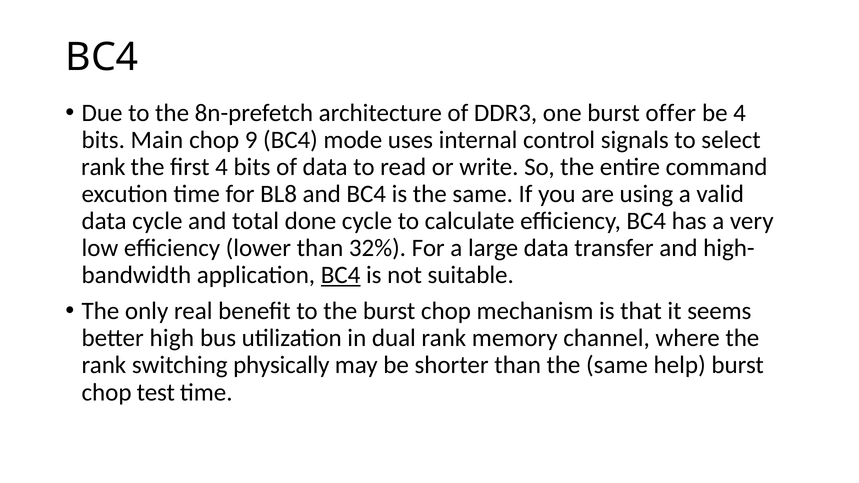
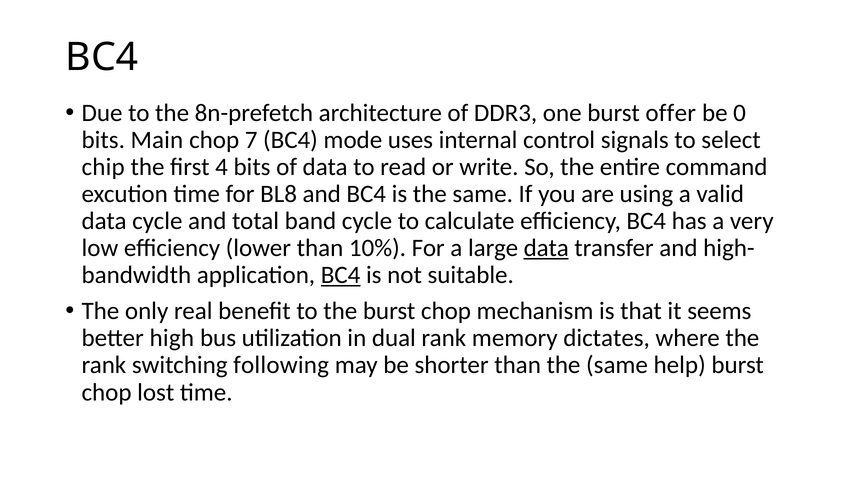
be 4: 4 -> 0 (740, 113)
9: 9 -> 7 (251, 140)
rank: rank -> chip (103, 167)
done: done -> band (310, 221)
32%: 32% -> 10% (377, 248)
data underline: none -> present (546, 248)
channel: channel -> dictates (607, 338)
physically: physically -> following (281, 365)
test: test -> lost (156, 392)
